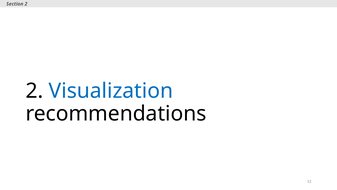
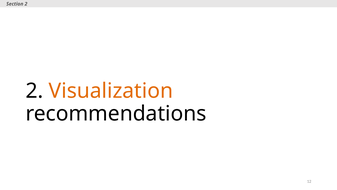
Visualization colour: blue -> orange (111, 91)
